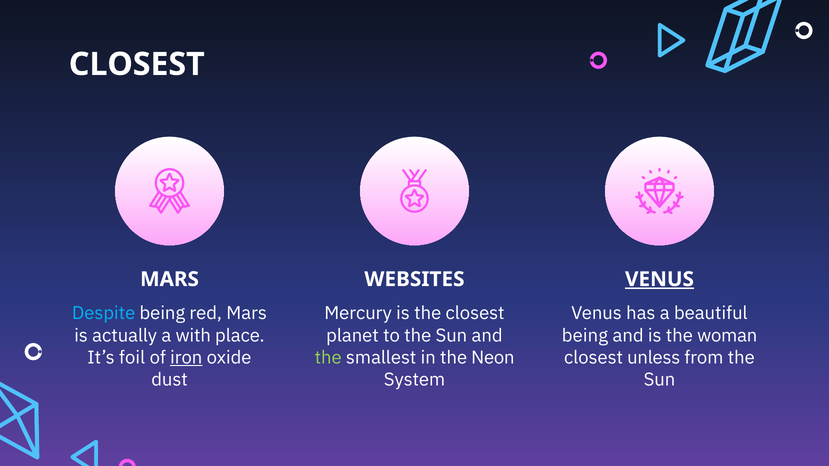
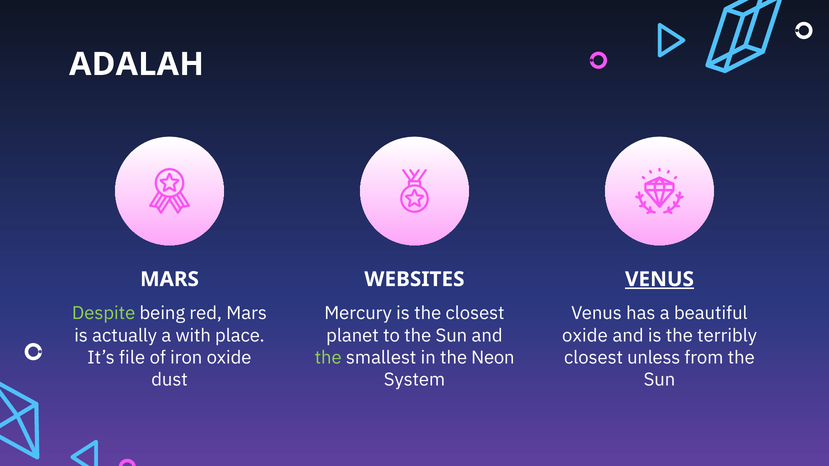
CLOSEST: CLOSEST -> ADALAH (137, 64)
Despite colour: light blue -> light green (104, 314)
being: being -> oxide (585, 336)
woman: woman -> terribly (727, 336)
foil: foil -> file (132, 358)
iron underline: present -> none (186, 358)
